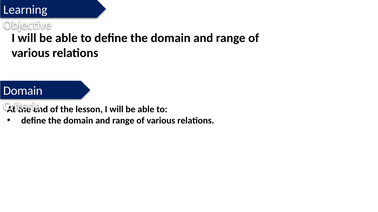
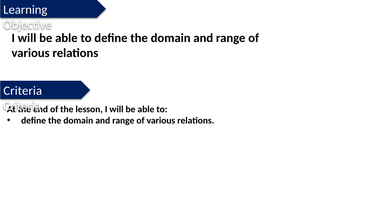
Domain: Domain -> Criteria (23, 91)
